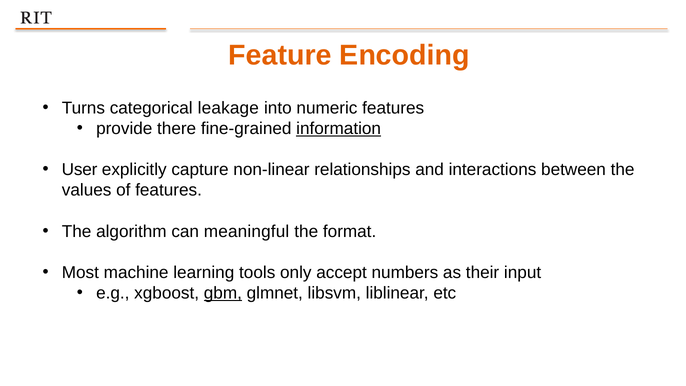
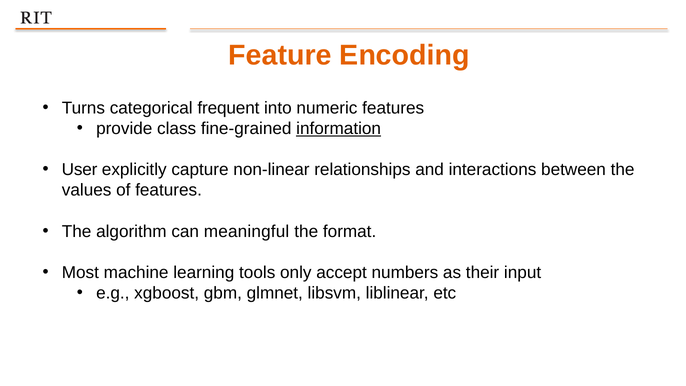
leakage: leakage -> frequent (228, 108)
there: there -> class (177, 129)
gbm underline: present -> none (223, 293)
